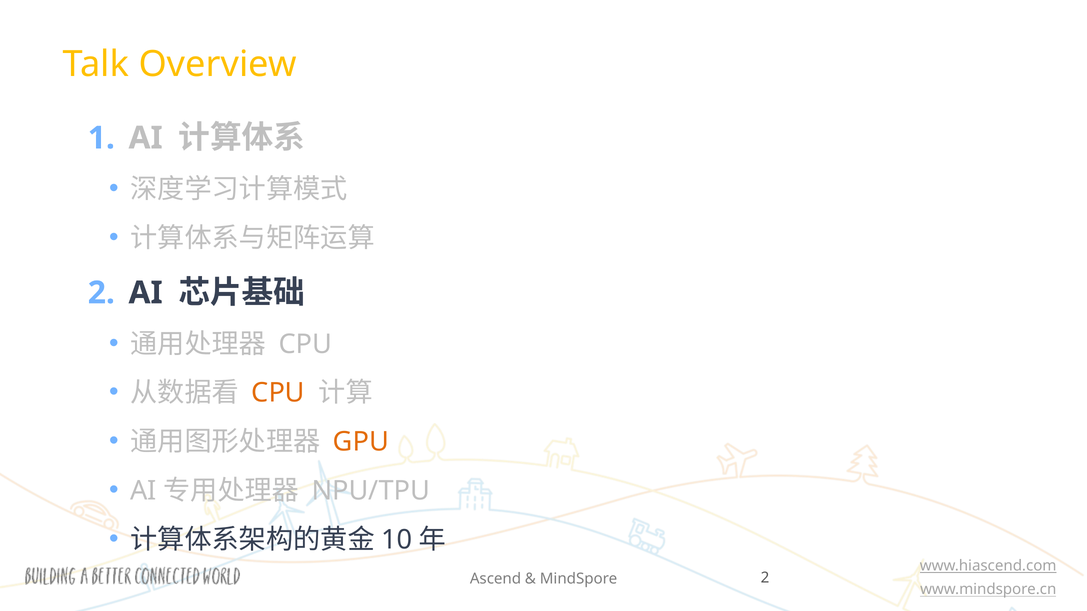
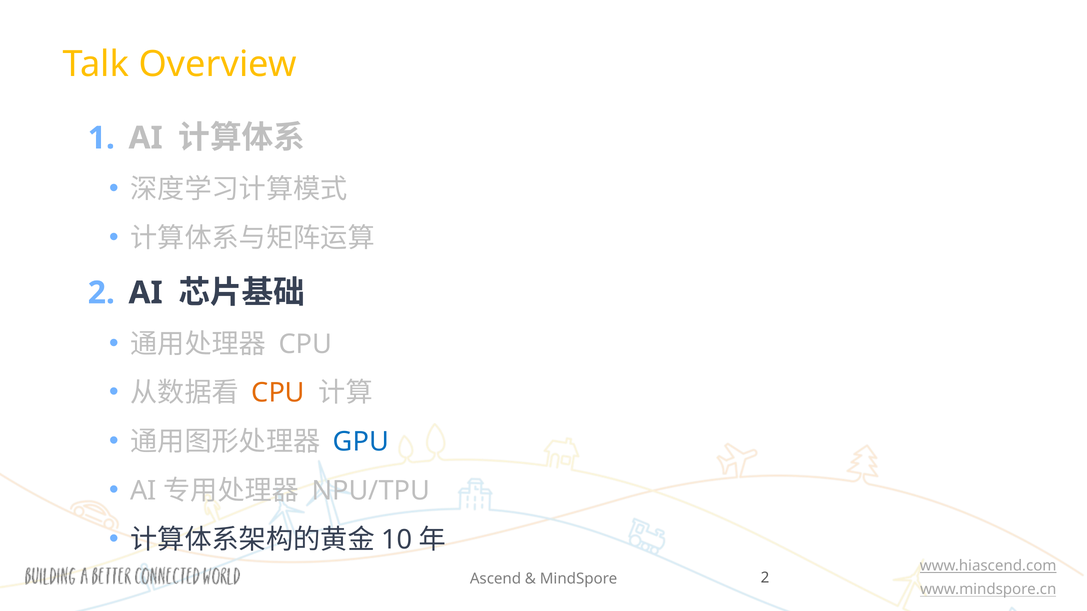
GPU colour: orange -> blue (361, 442)
